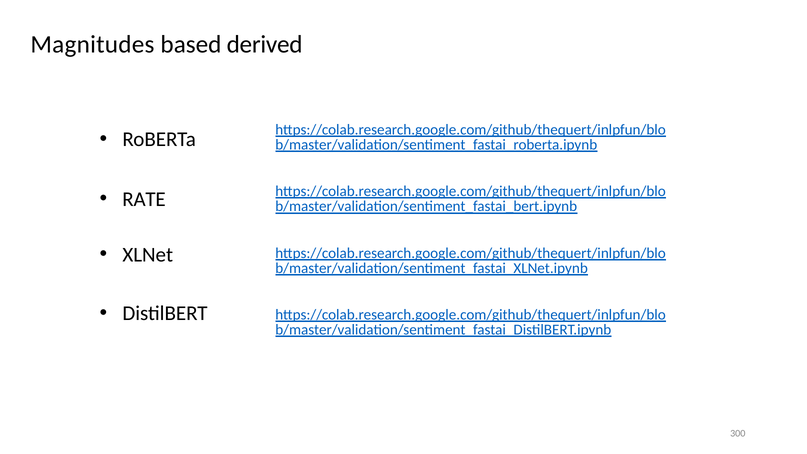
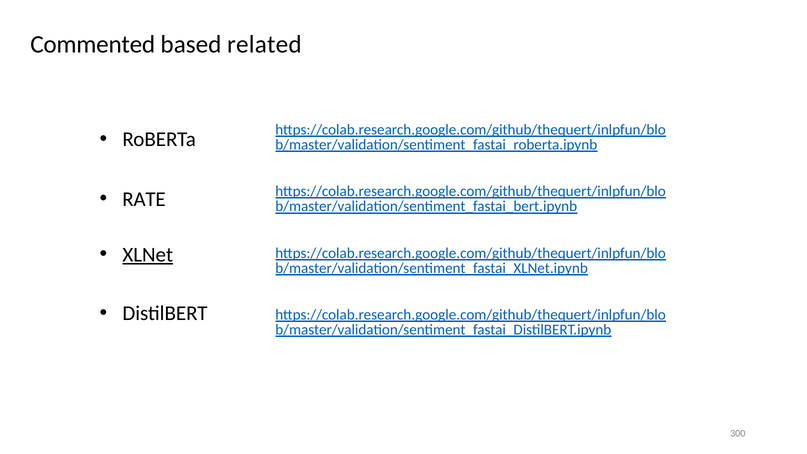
Magnitudes: Magnitudes -> Commented (93, 44)
derived: derived -> related (264, 44)
XLNet underline: none -> present (148, 255)
